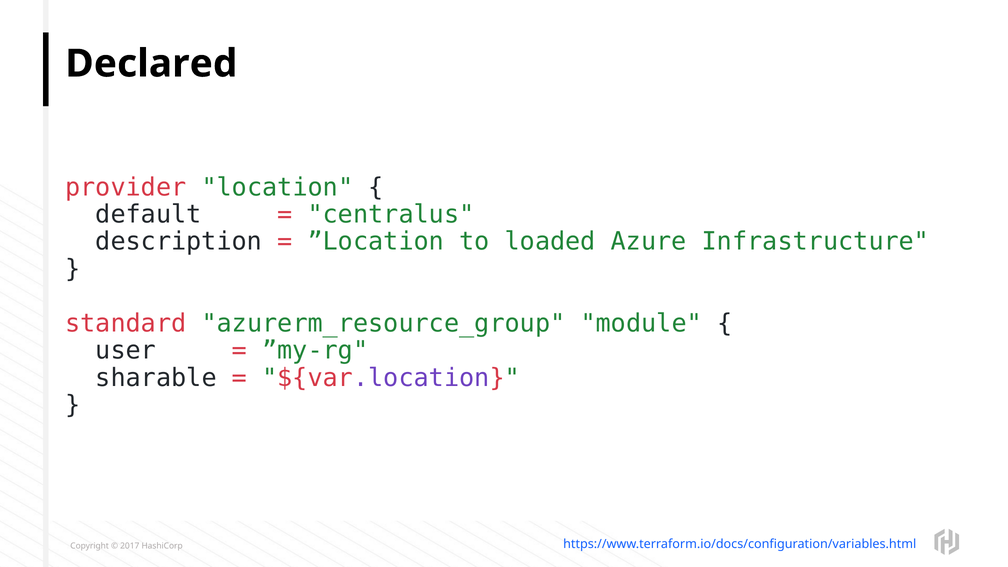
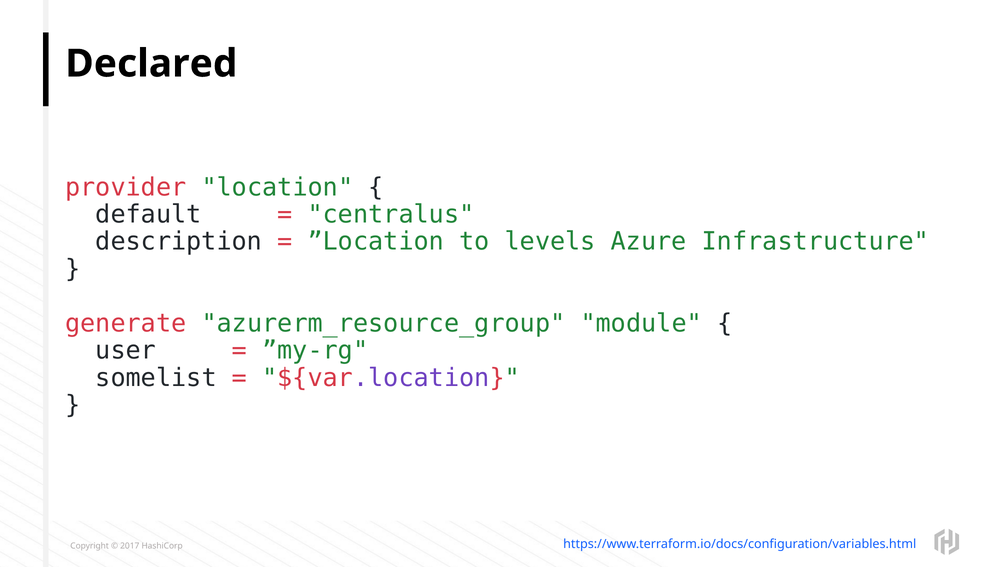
loaded: loaded -> levels (550, 242)
standard: standard -> generate (126, 323)
sharable: sharable -> somelist (156, 378)
